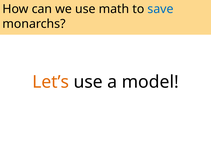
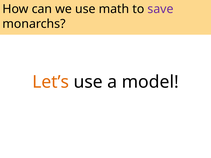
save colour: blue -> purple (160, 9)
